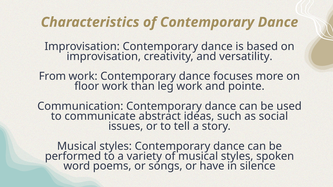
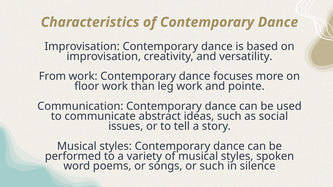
or have: have -> such (212, 166)
